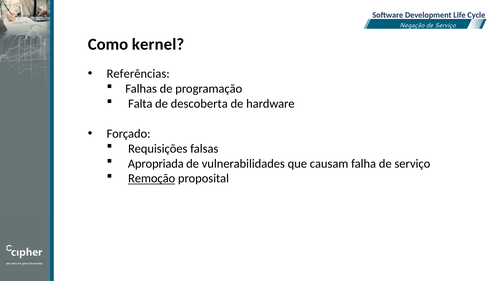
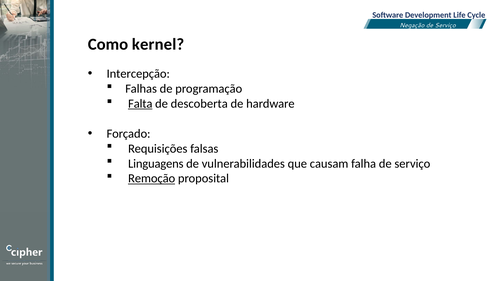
Referências: Referências -> Intercepção (138, 74)
Falta underline: none -> present (140, 103)
Apropriada: Apropriada -> Linguagens (156, 163)
